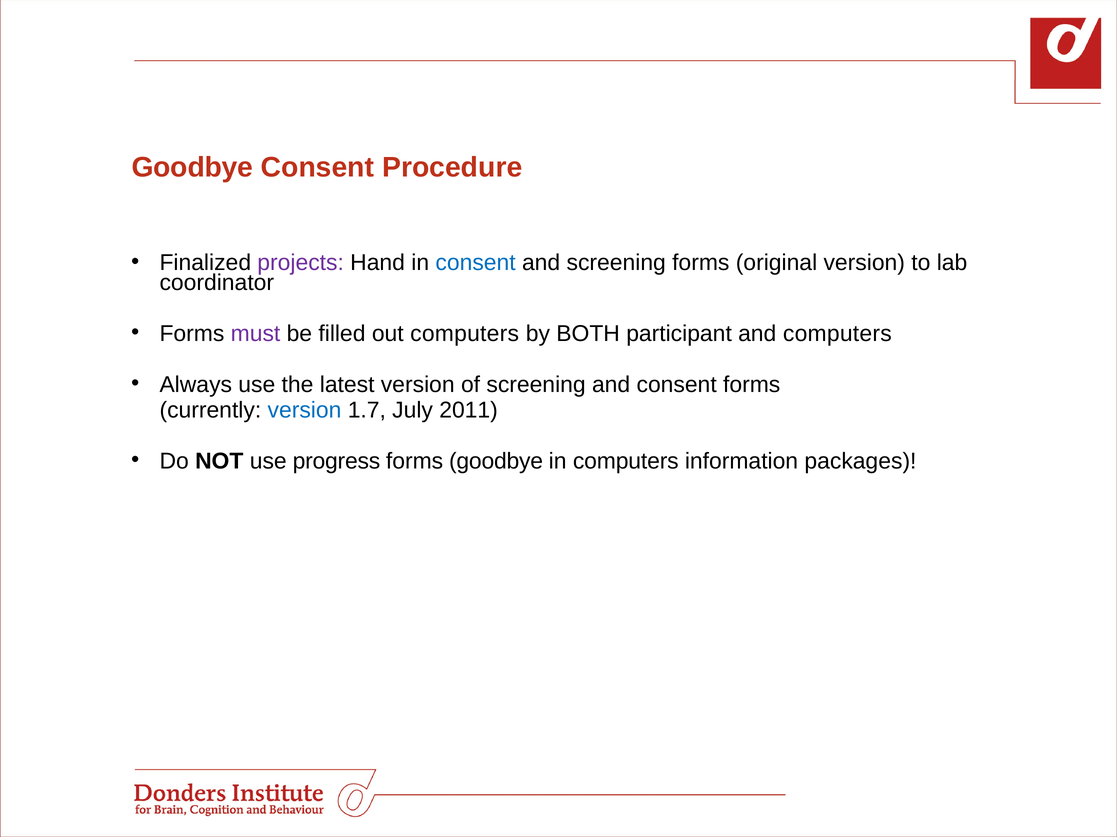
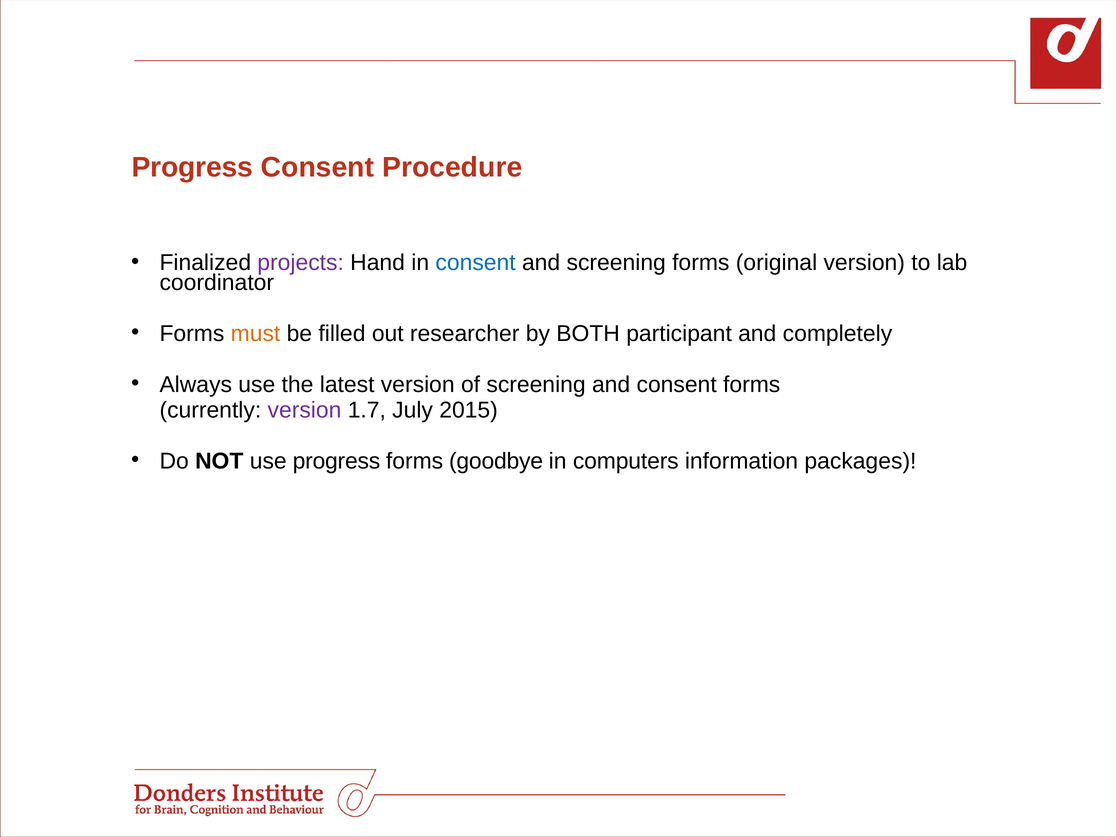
Goodbye: Goodbye -> Progress (192, 168)
must colour: purple -> orange (256, 334)
out computers: computers -> researcher (465, 334)
and computers: computers -> completely (837, 334)
version colour: blue -> purple (305, 410)
2011: 2011 -> 2015 (469, 410)
